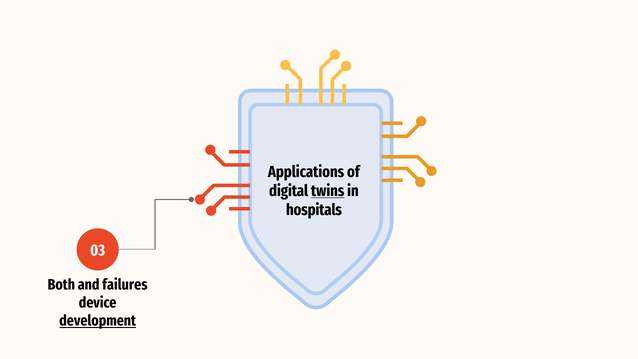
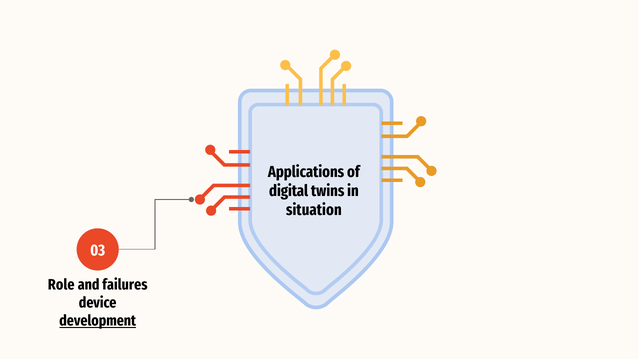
twins underline: present -> none (328, 191)
hospitals: hospitals -> situation (314, 210)
Both: Both -> Role (61, 285)
